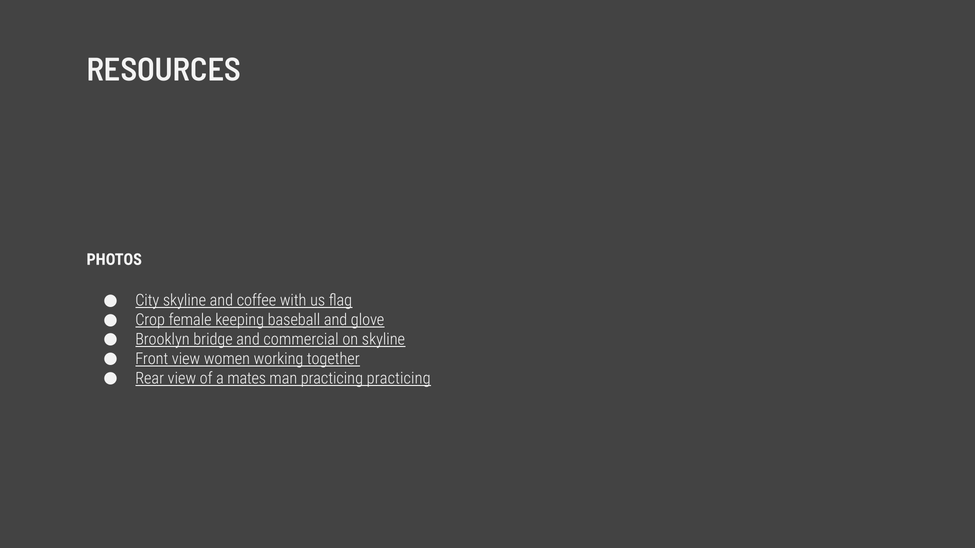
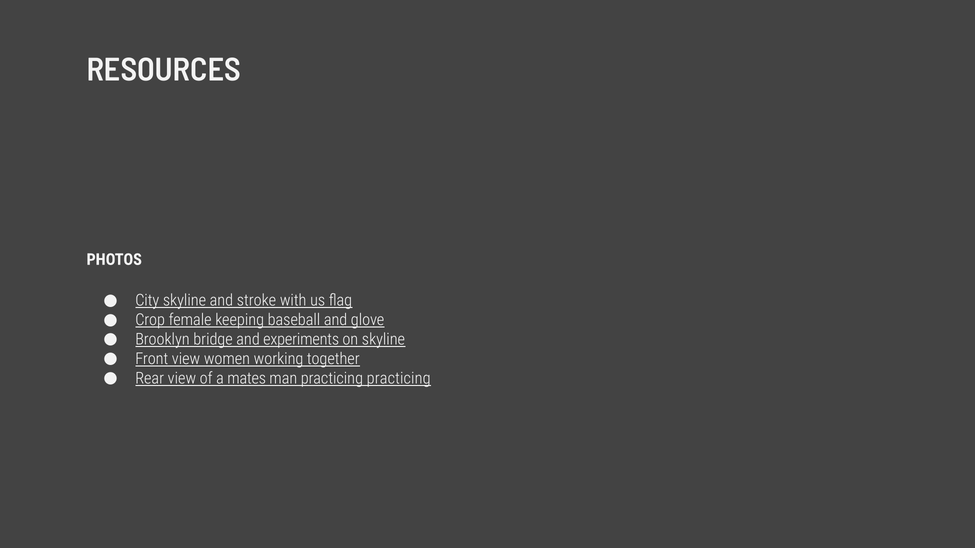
coffee: coffee -> stroke (256, 301)
commercial: commercial -> experiments (301, 340)
